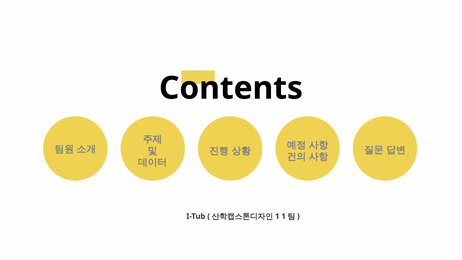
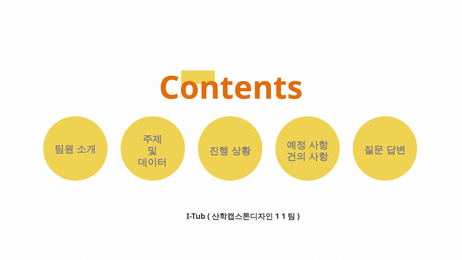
Contents colour: black -> orange (231, 88)
